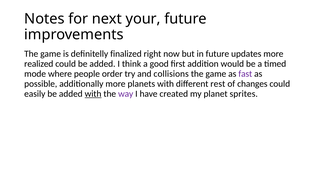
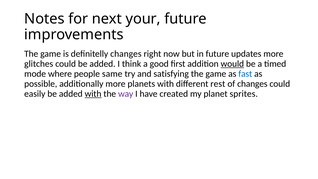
definitelly finalized: finalized -> changes (126, 54)
realized: realized -> glitches (39, 64)
would underline: none -> present (232, 64)
order: order -> same (112, 74)
collisions: collisions -> satisfying (171, 74)
fast colour: purple -> blue (245, 74)
